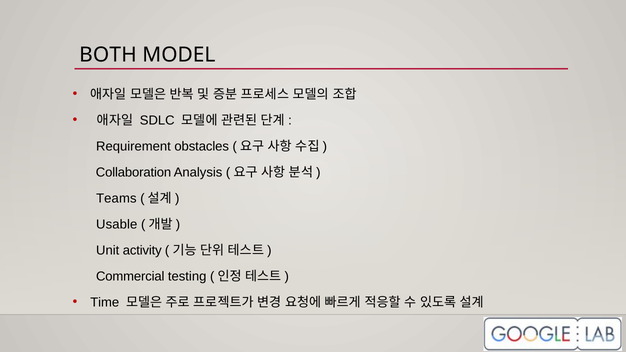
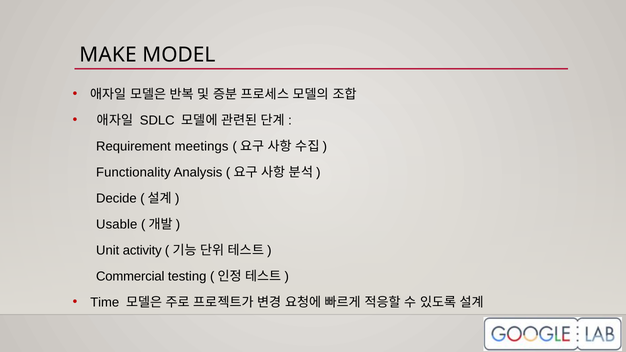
BOTH: BOTH -> MAKE (108, 55)
obstacles: obstacles -> meetings (202, 146)
Collaboration: Collaboration -> Functionality (133, 172)
Teams: Teams -> Decide (116, 198)
